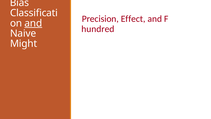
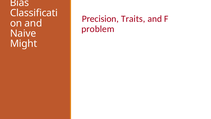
Effect: Effect -> Traits (133, 19)
and underline: present -> none (33, 23)
hundred: hundred -> problem (98, 29)
